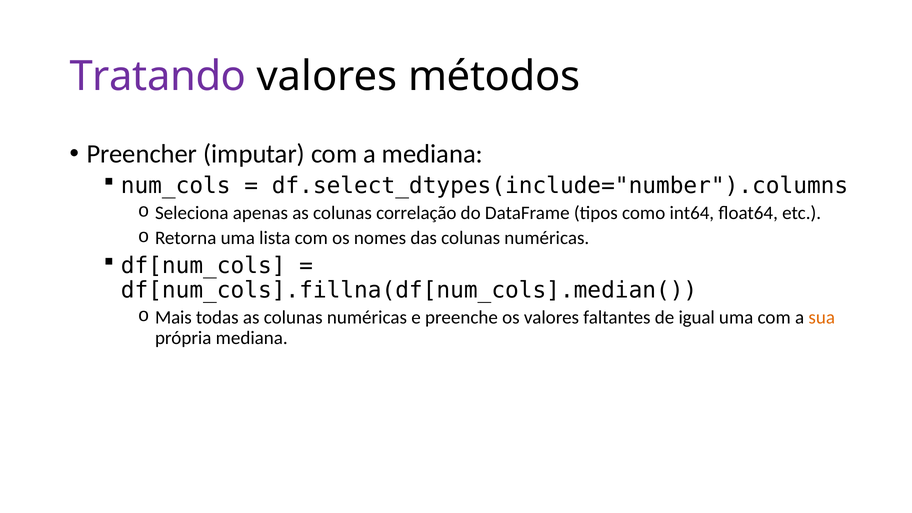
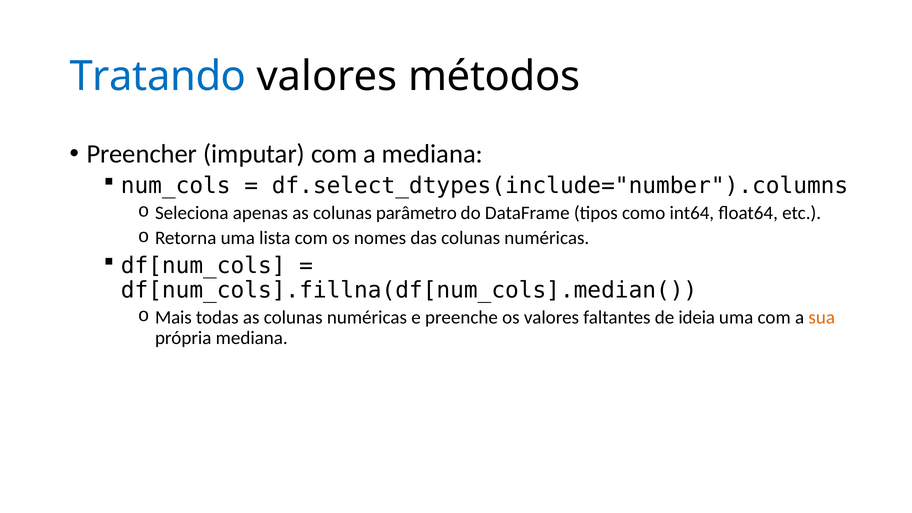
Tratando colour: purple -> blue (158, 77)
correlação: correlação -> parâmetro (416, 213)
igual: igual -> ideia (697, 317)
